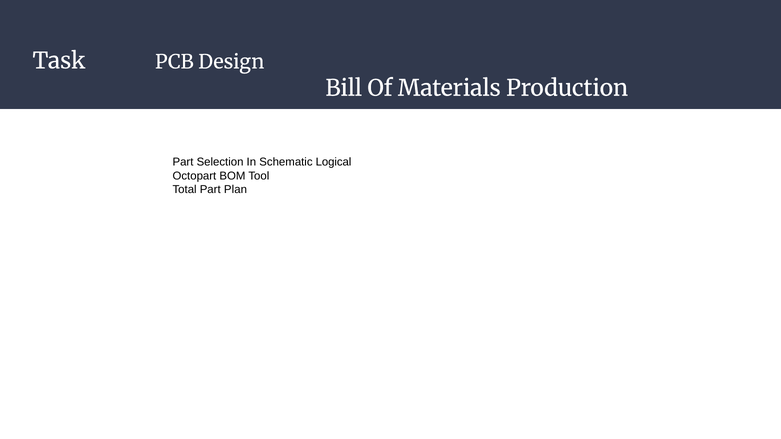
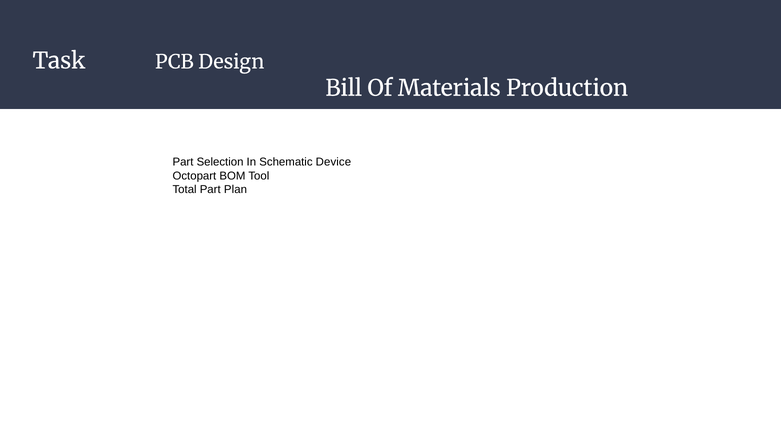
Logical: Logical -> Device (333, 162)
